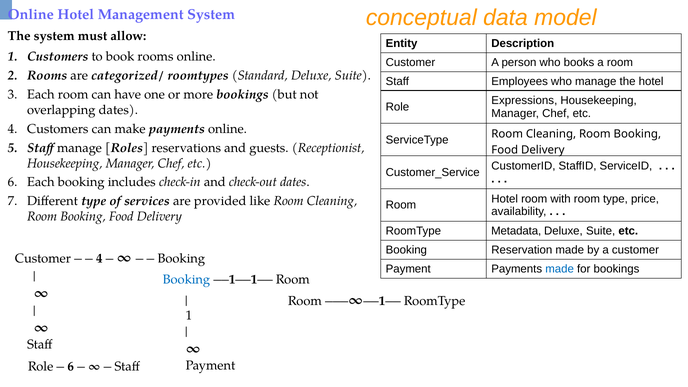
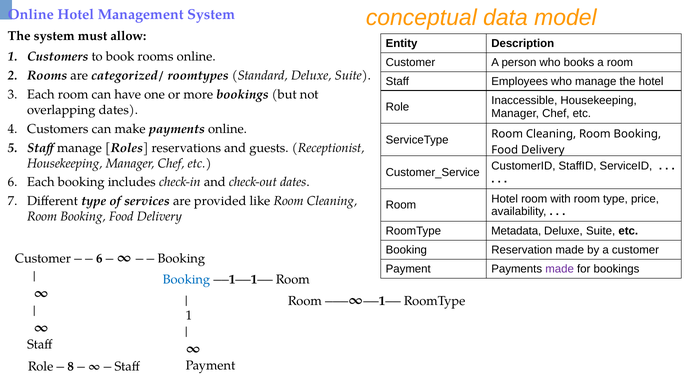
Expressions: Expressions -> Inaccessible (524, 101)
4: 4 -> 6 (99, 258)
made colour: blue -> purple (560, 269)
6: 6 -> 8 (71, 367)
